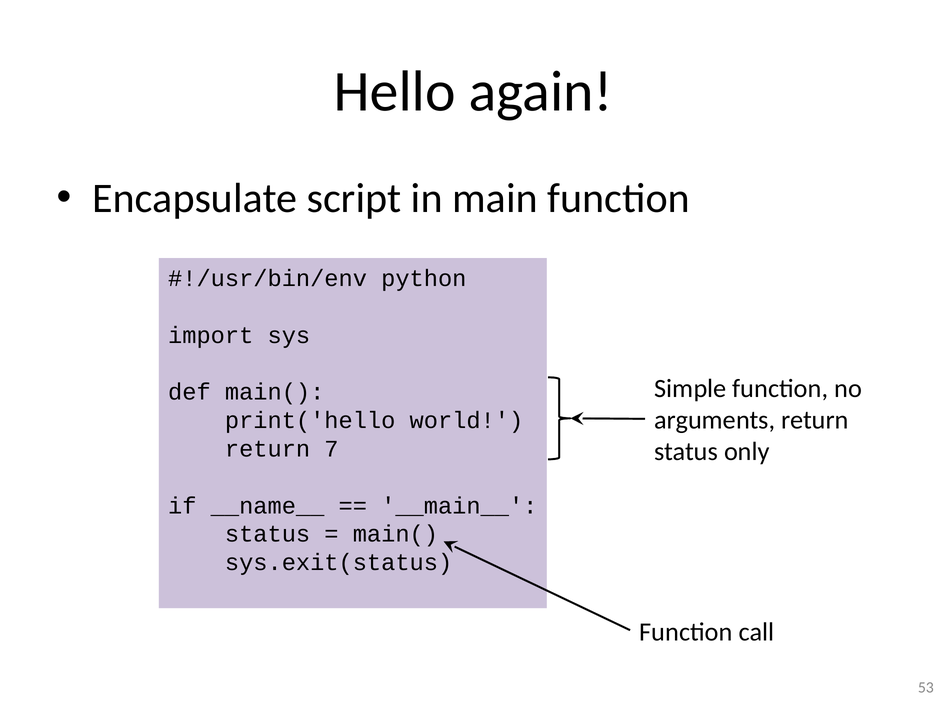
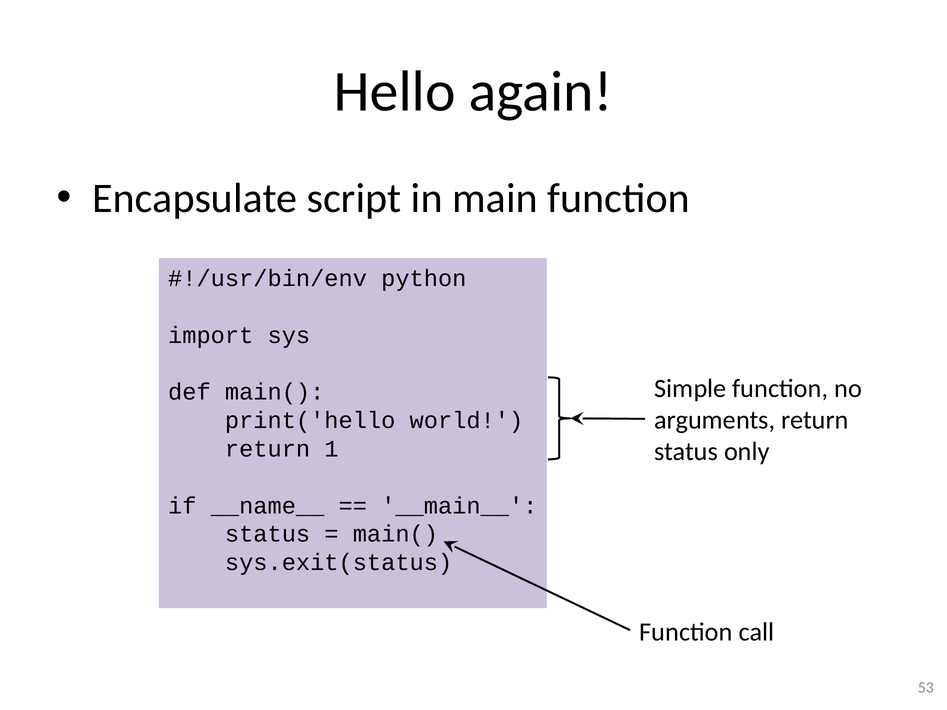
7: 7 -> 1 (331, 449)
